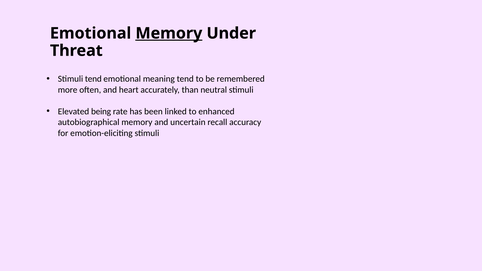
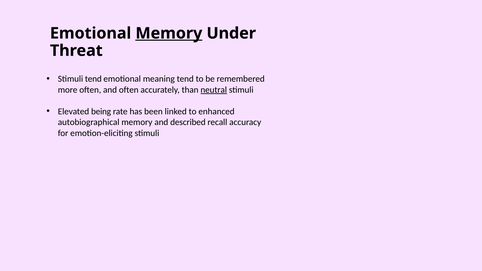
and heart: heart -> often (129, 90)
neutral underline: none -> present (214, 90)
uncertain: uncertain -> described (188, 122)
